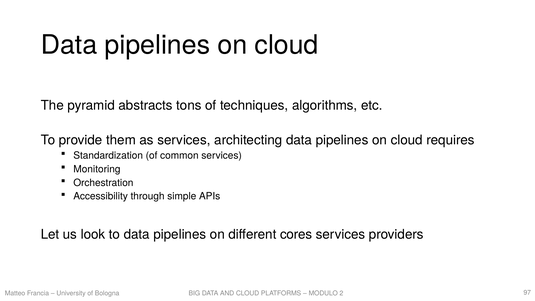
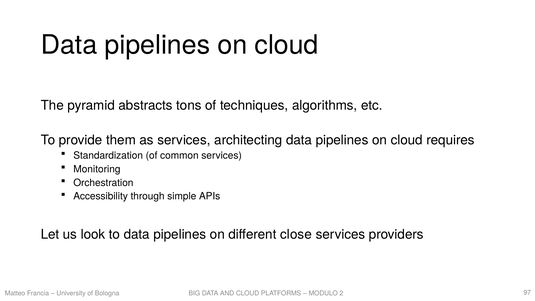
cores: cores -> close (296, 234)
